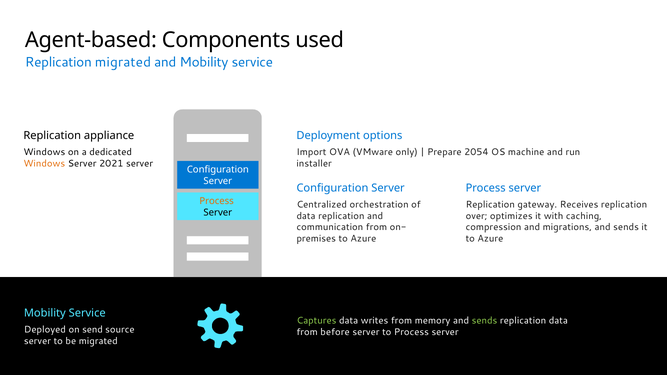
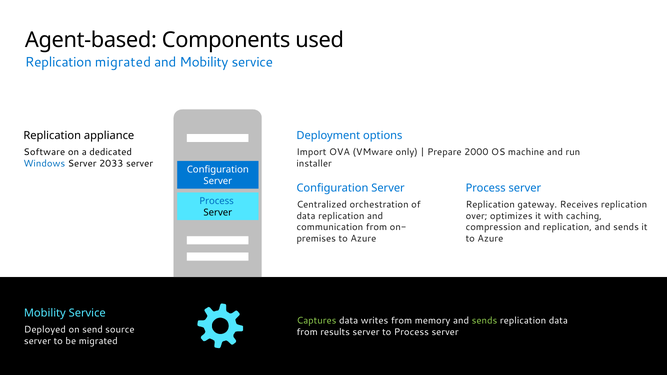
Windows: Windows -> Software (44, 152)
2054: 2054 -> 2000 (476, 152)
Windows colour: orange -> blue (44, 163)
2021: 2021 -> 2033 (111, 163)
Process colour: orange -> blue (217, 201)
and migrations: migrations -> replication (567, 227)
before: before -> results (335, 332)
